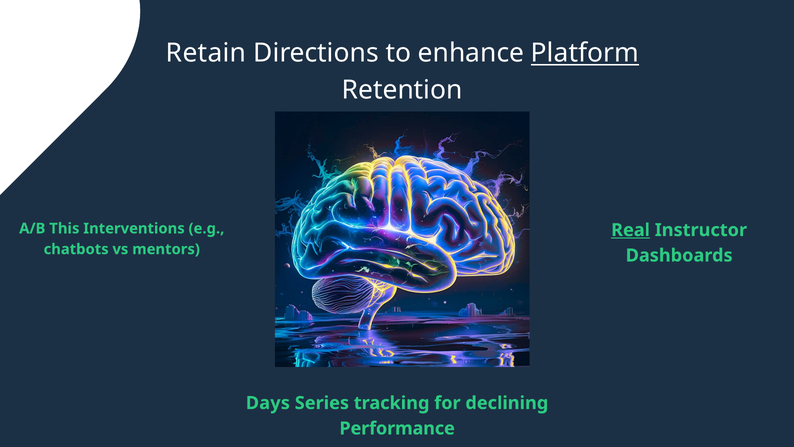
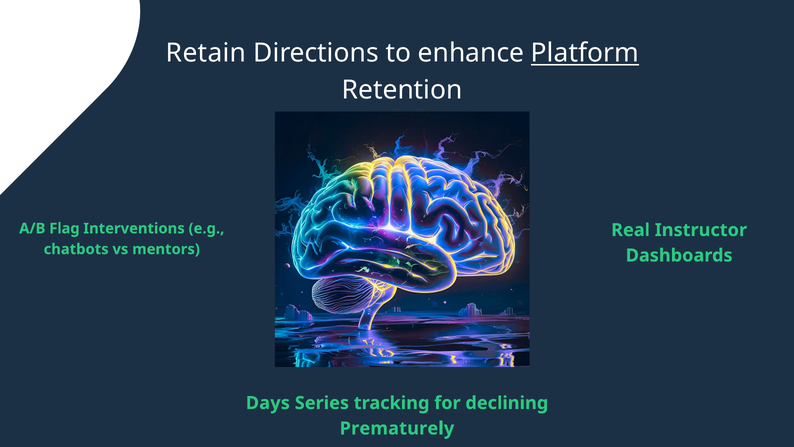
This: This -> Flag (64, 228)
Real underline: present -> none (631, 230)
Performance: Performance -> Prematurely (397, 428)
